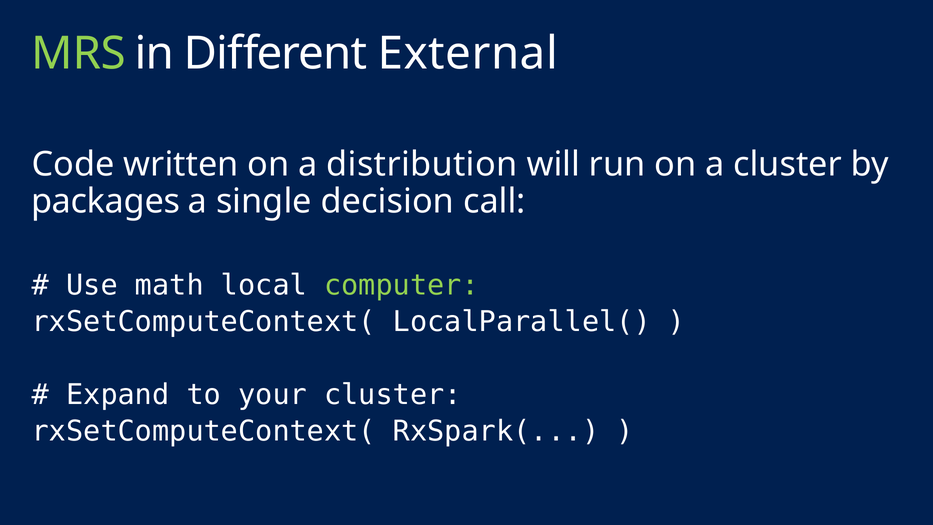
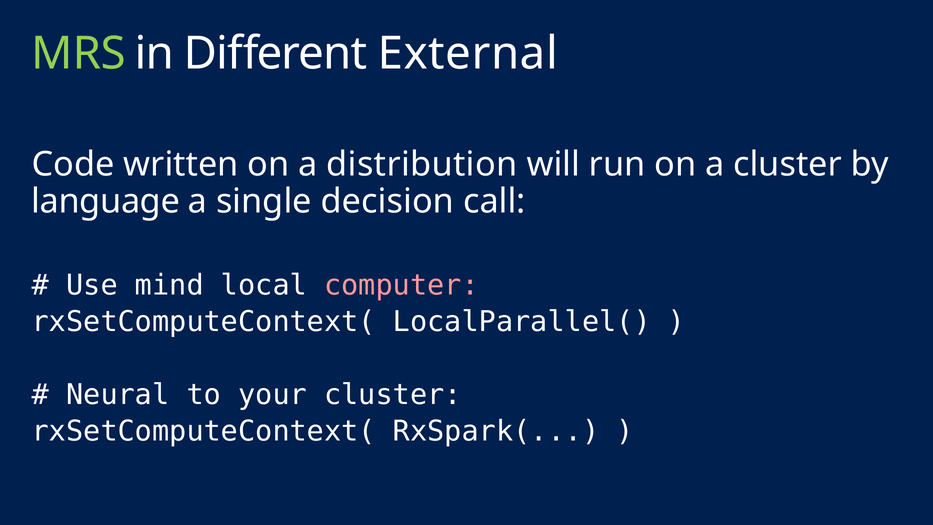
packages: packages -> language (106, 201)
math: math -> mind (169, 285)
computer colour: light green -> pink (401, 285)
Expand: Expand -> Neural (118, 395)
